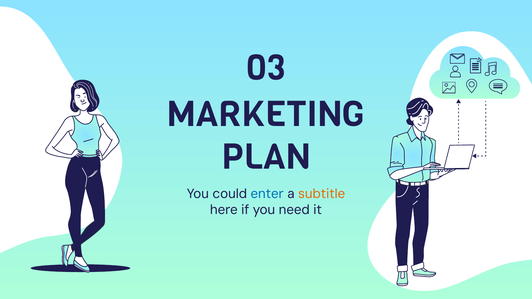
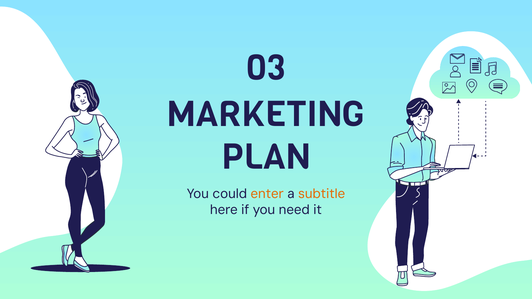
enter colour: blue -> orange (267, 194)
